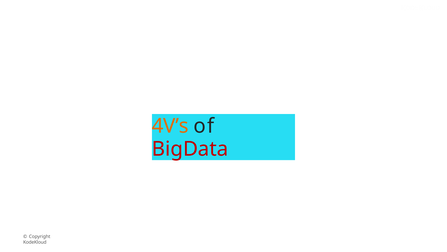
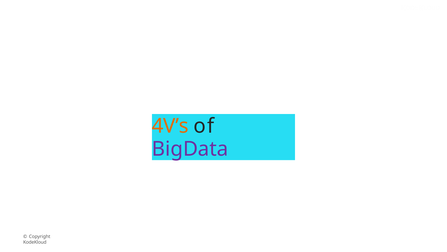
BigData colour: red -> purple (190, 149)
